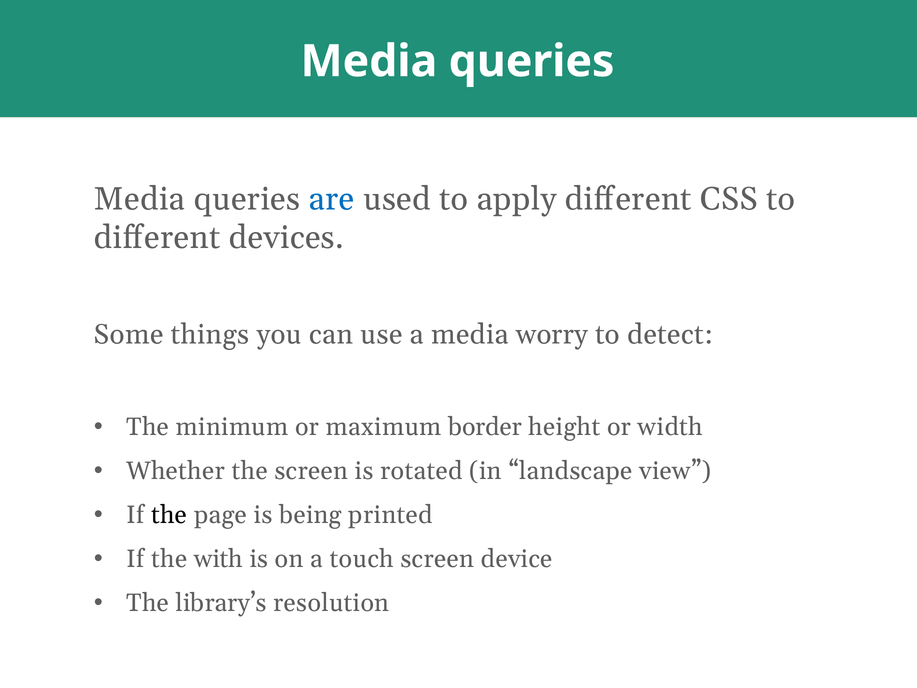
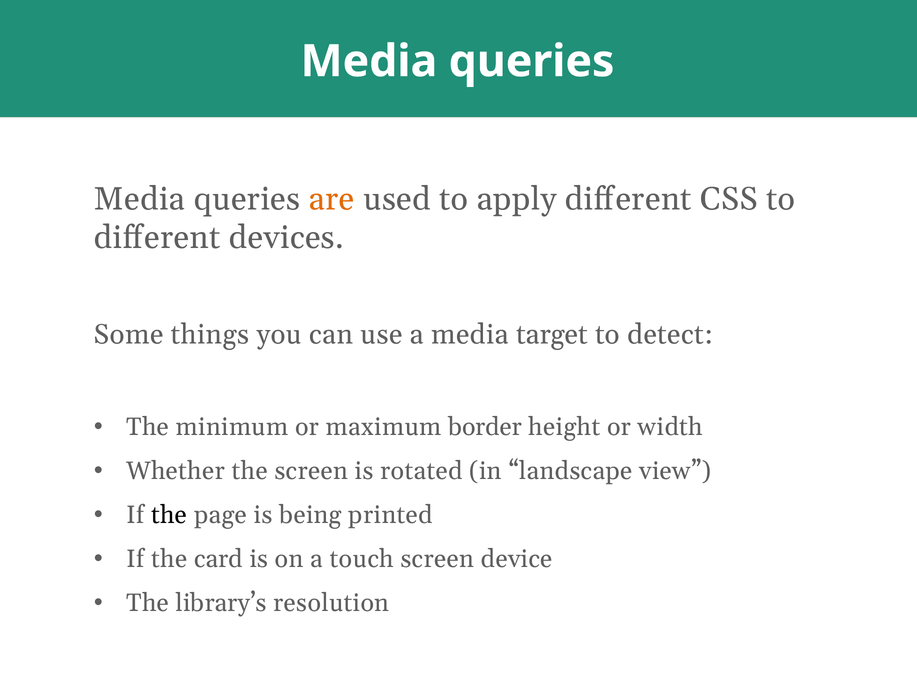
are colour: blue -> orange (332, 199)
worry: worry -> target (552, 334)
with: with -> card (218, 559)
